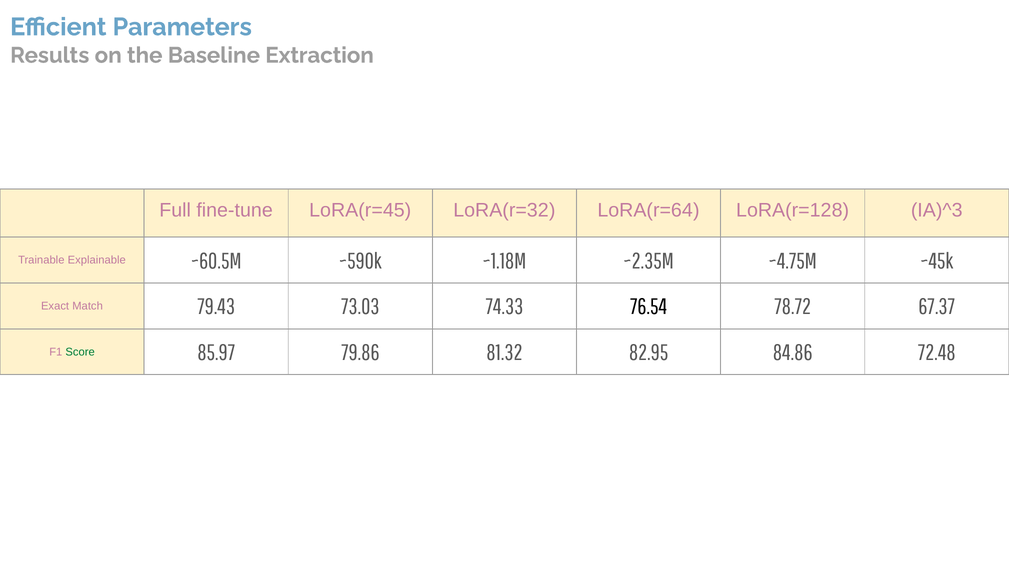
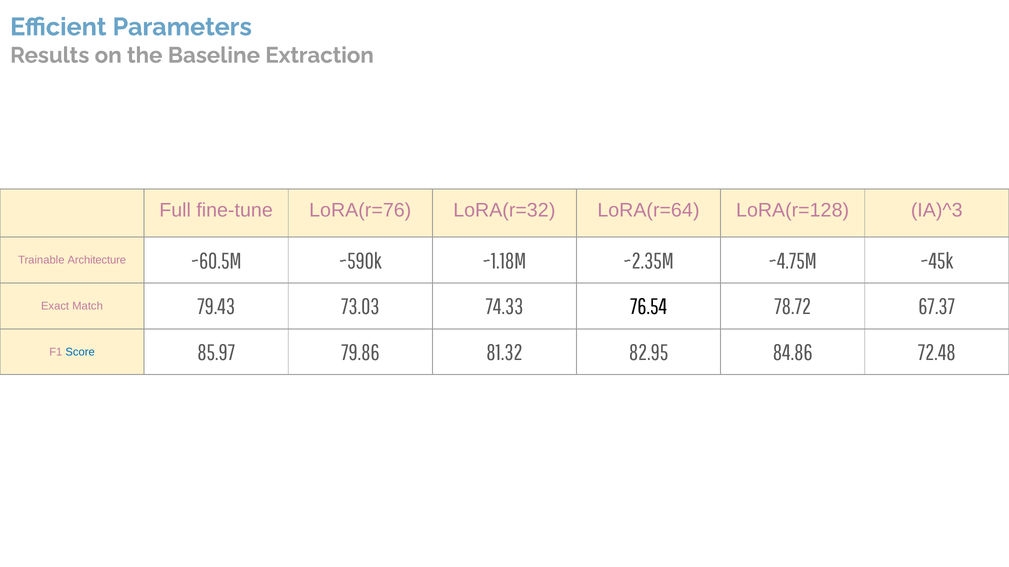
LoRA(r=45: LoRA(r=45 -> LoRA(r=76 (360, 210)
Explainable: Explainable -> Architecture (97, 261)
Score colour: green -> blue (80, 352)
